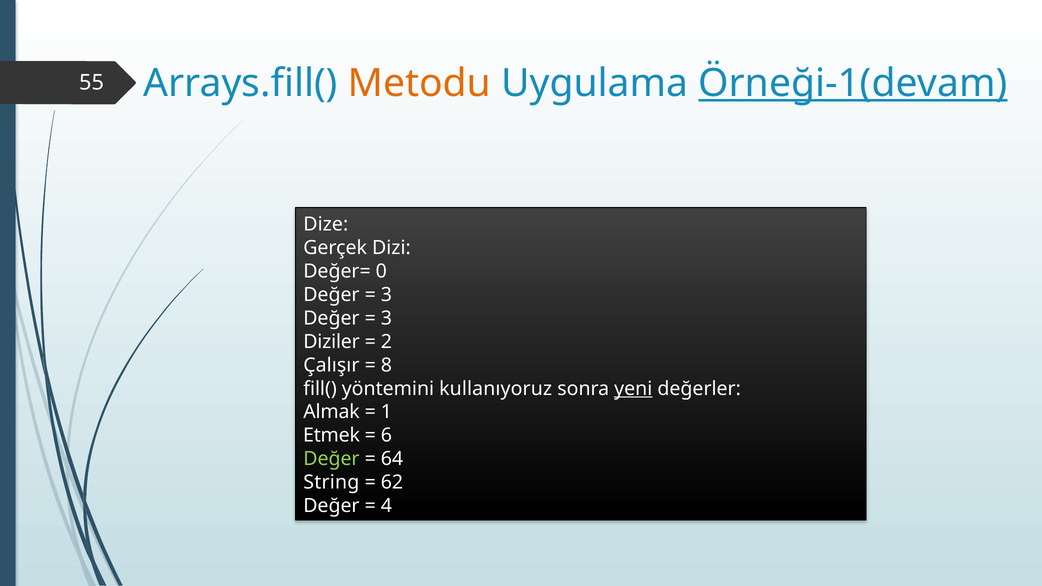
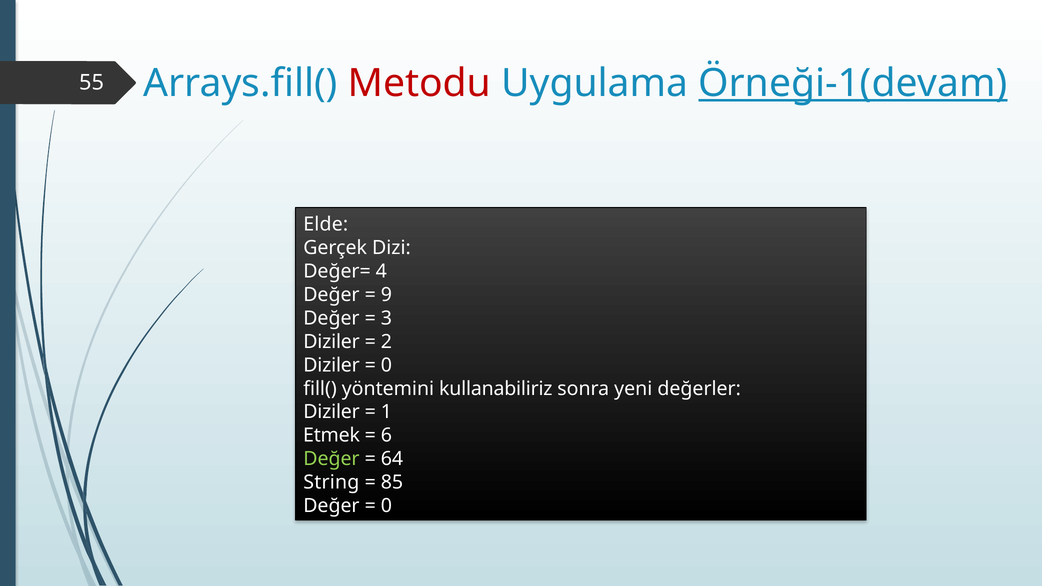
Metodu colour: orange -> red (419, 83)
Dize: Dize -> Elde (326, 225)
0: 0 -> 4 (381, 271)
3: 3 -> 9 (386, 295)
Çalışır: Çalışır -> Diziler (332, 365)
8: 8 -> 0 (386, 365)
kullanıyoruz: kullanıyoruz -> kullanabiliriz (496, 389)
yeni underline: present -> none (633, 389)
Almak: Almak -> Diziler (332, 412)
62: 62 -> 85 (392, 482)
4: 4 -> 0 (386, 506)
